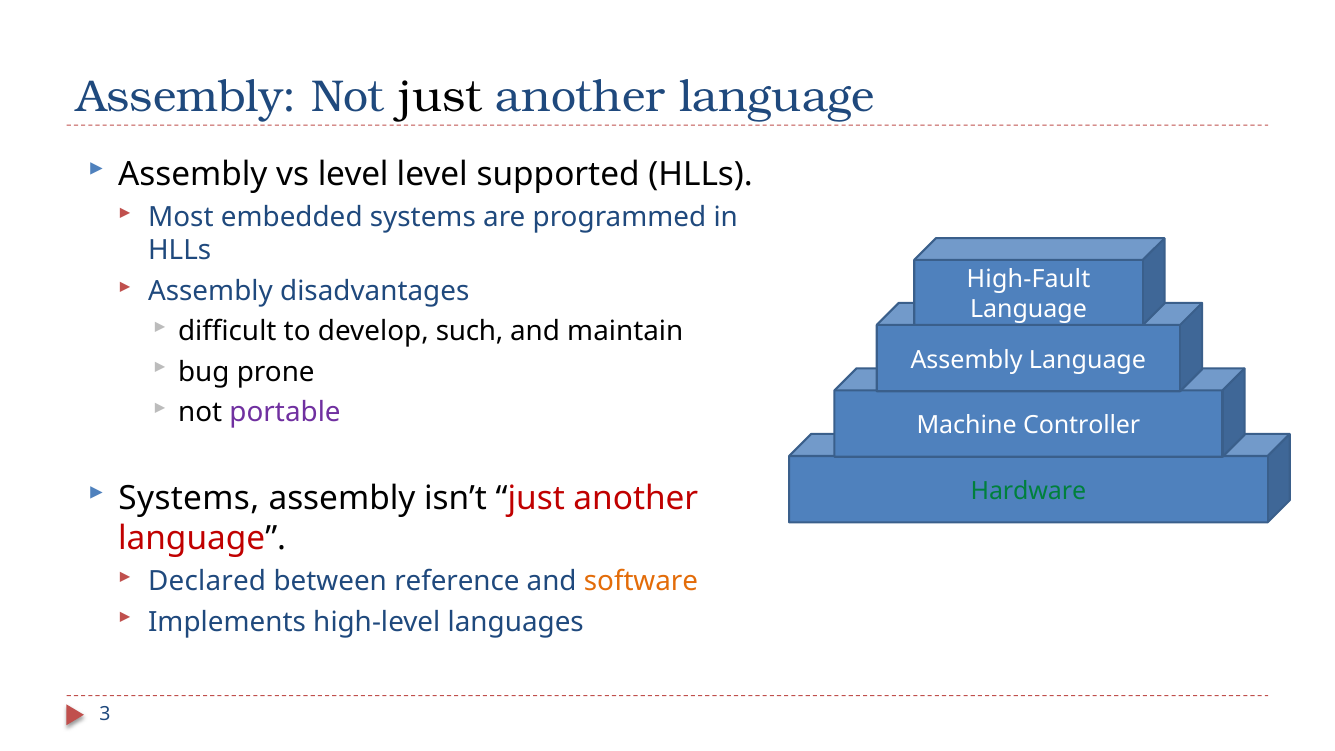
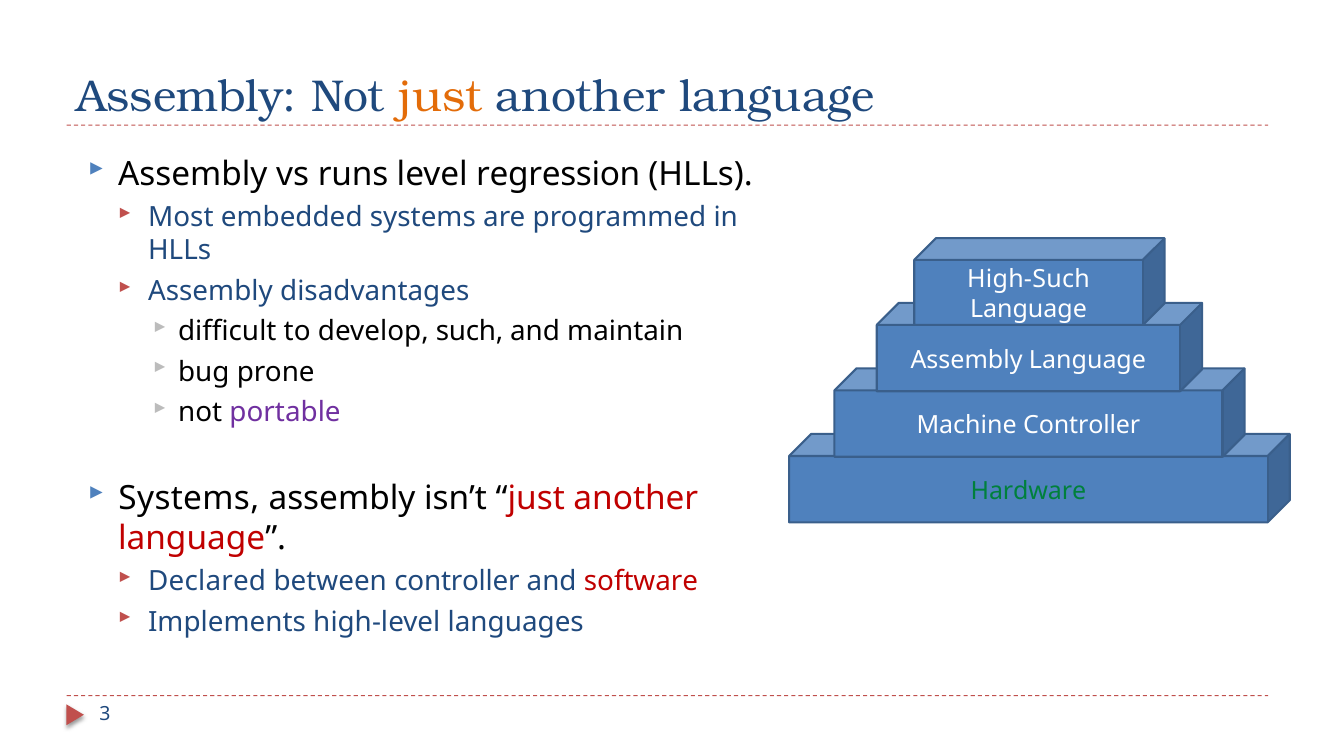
just colour: black -> orange (440, 97)
vs level: level -> runs (353, 174)
supported: supported -> regression (558, 174)
High-Fault: High-Fault -> High-Such (1028, 279)
between reference: reference -> controller (457, 581)
software colour: orange -> red (641, 581)
